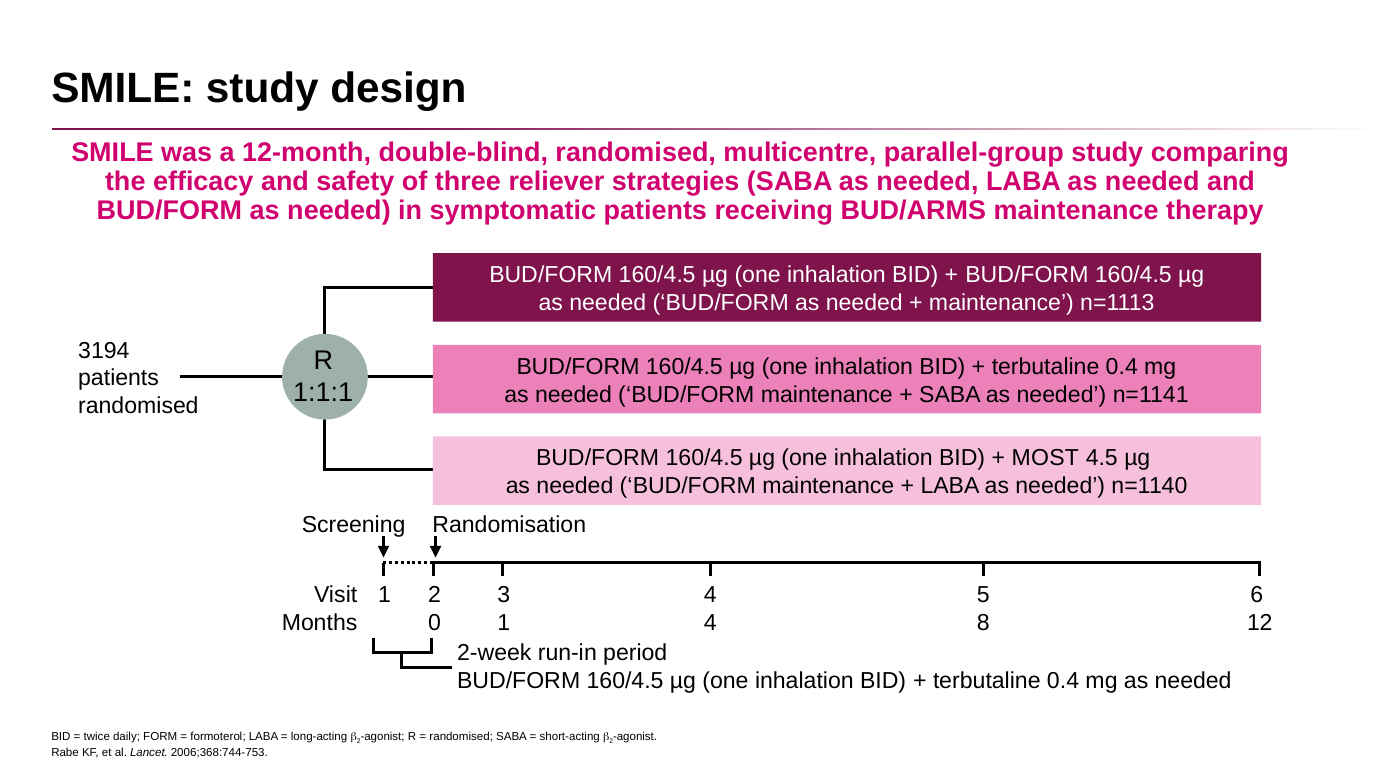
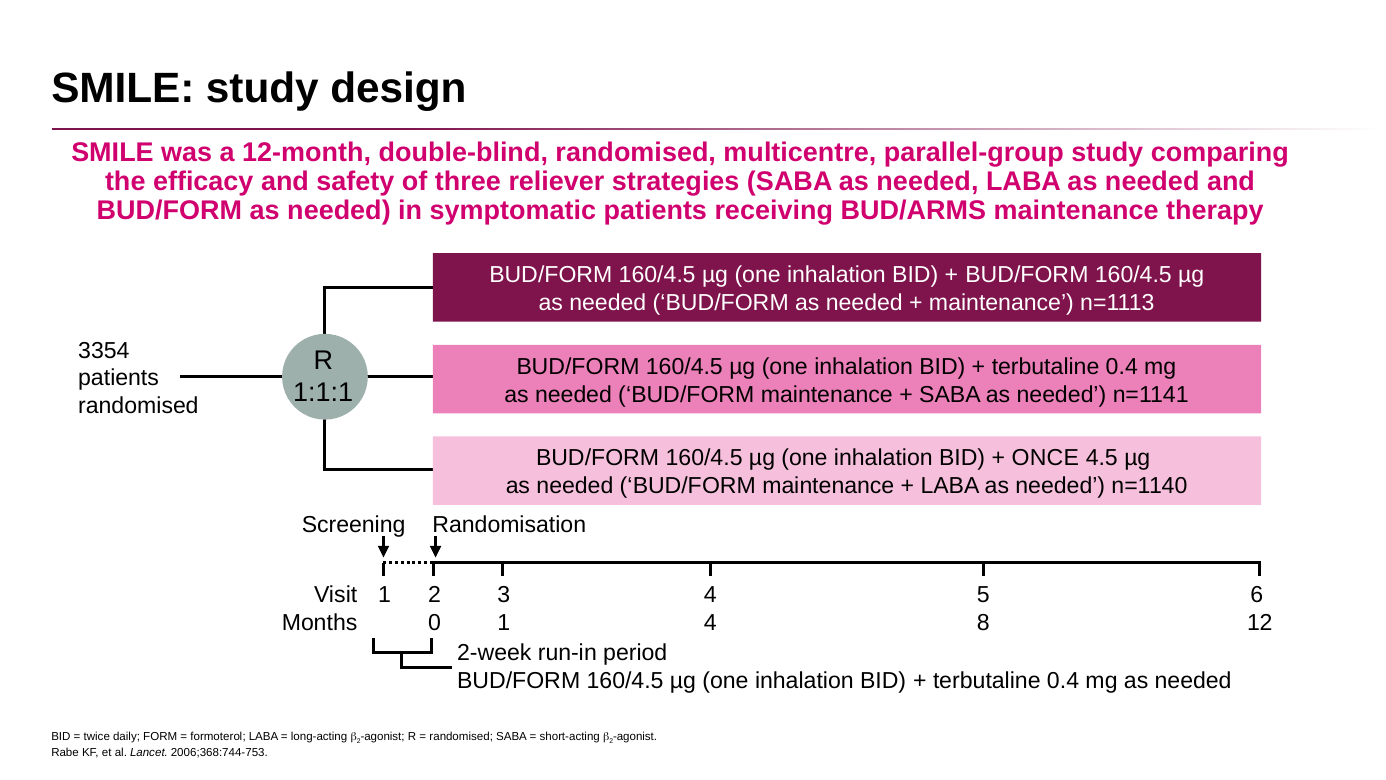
3194: 3194 -> 3354 (104, 350)
MOST: MOST -> ONCE (1045, 458)
